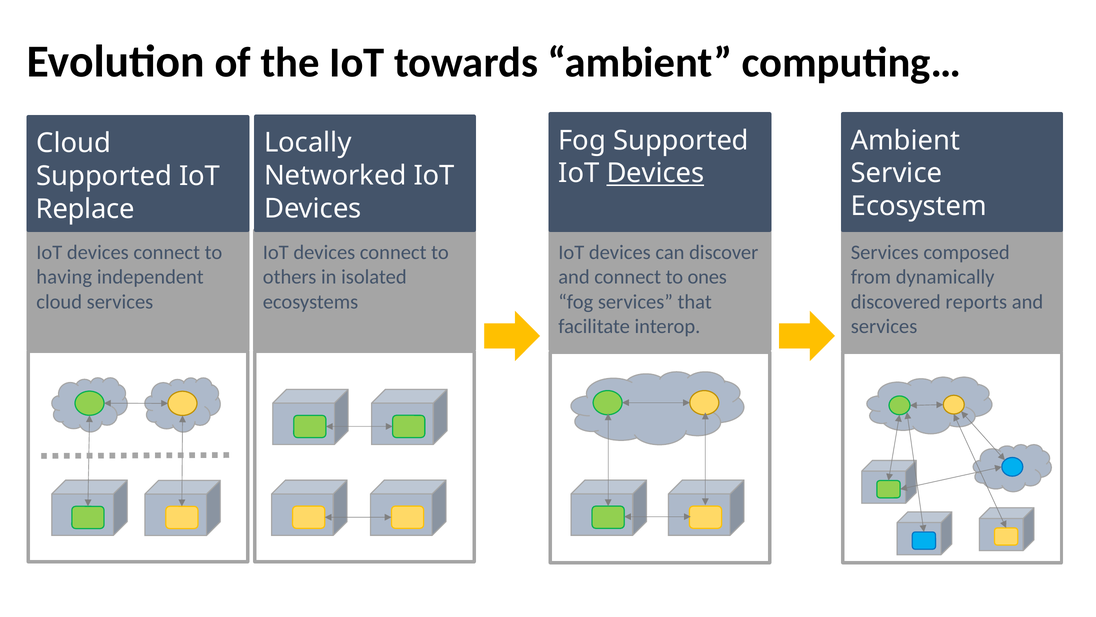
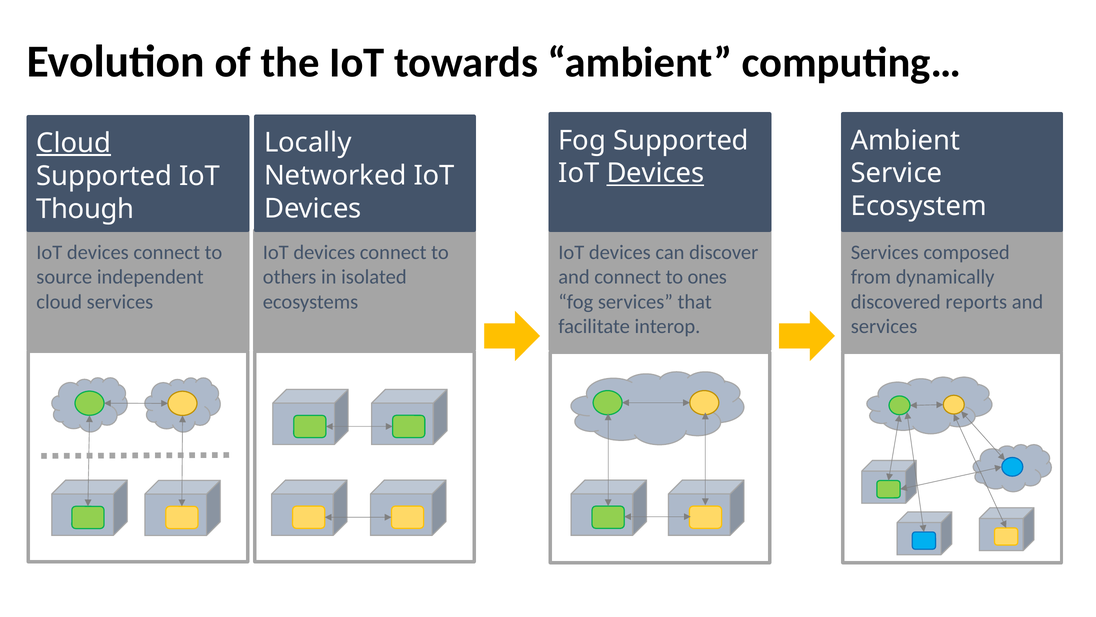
Cloud underline: none -> present (74, 143)
Replace: Replace -> Though (85, 209)
having: having -> source (64, 277)
